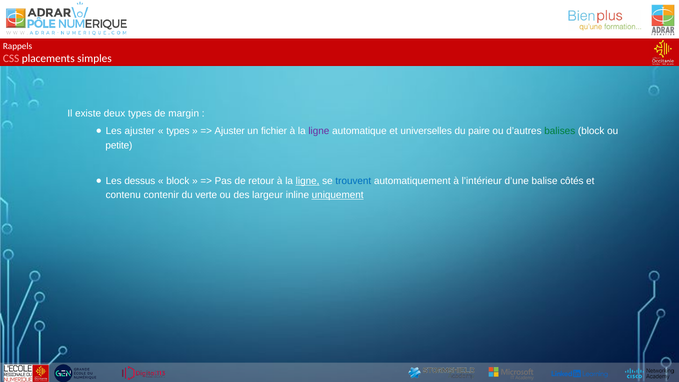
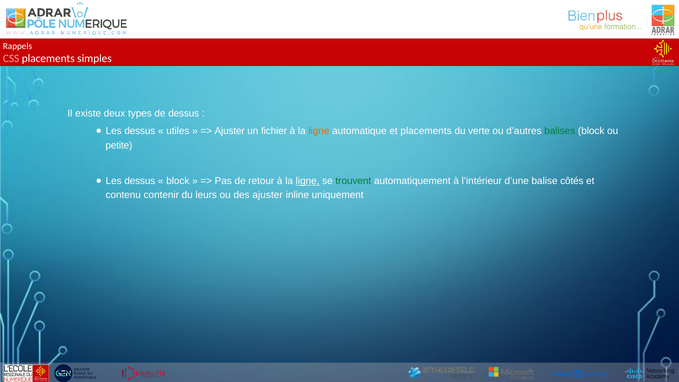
de margin: margin -> dessus (184, 113)
ajuster: ajuster -> dessus (140, 131)
types: types -> utiles (178, 131)
ligne colour: purple -> orange (319, 131)
et universelles: universelles -> placements (426, 131)
paire: paire -> verte (479, 131)
trouvent colour: blue -> green (353, 181)
verte: verte -> leurs (206, 195)
des largeur: largeur -> ajuster (268, 195)
uniquement underline: present -> none (338, 195)
